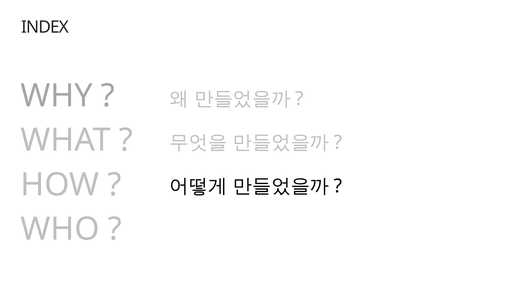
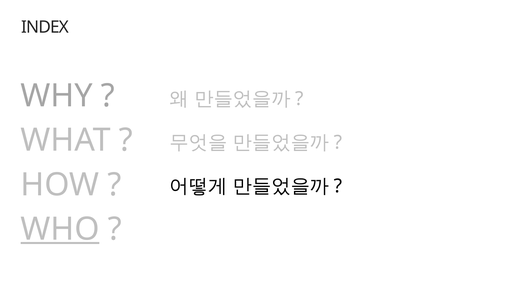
WHO underline: none -> present (60, 229)
